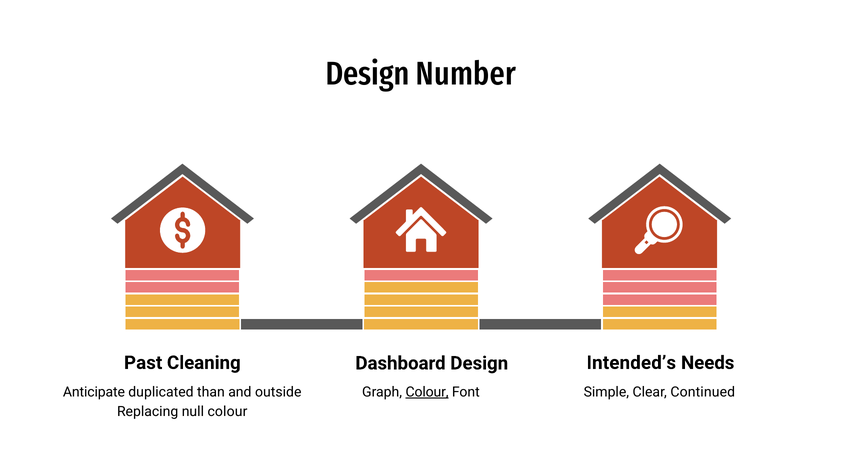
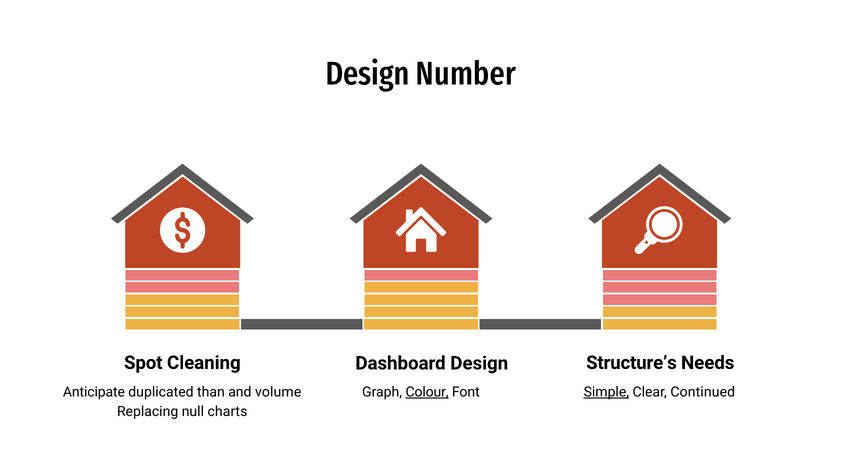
Past: Past -> Spot (143, 362)
Intended’s: Intended’s -> Structure’s (631, 362)
outside: outside -> volume (278, 392)
Simple underline: none -> present (606, 392)
null colour: colour -> charts (227, 411)
